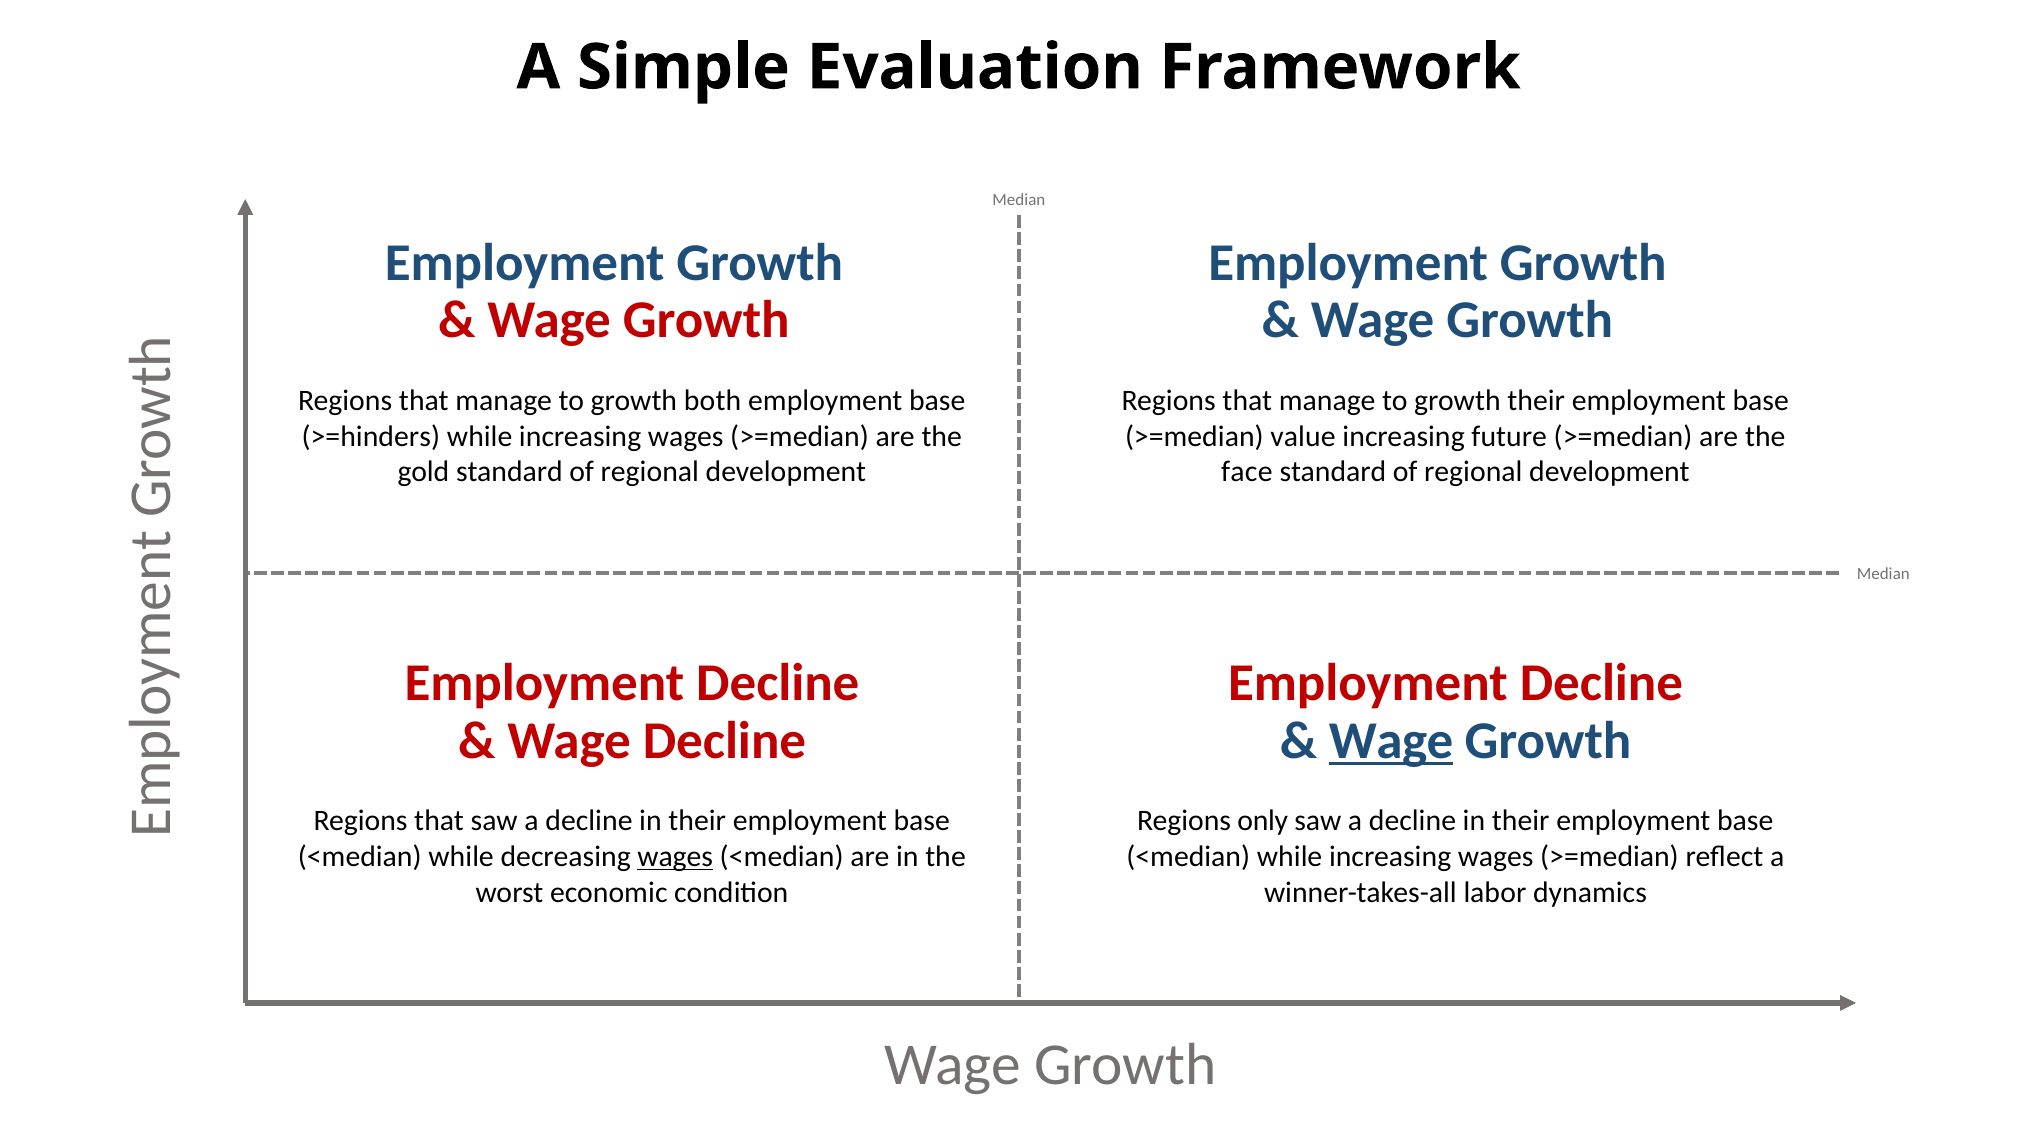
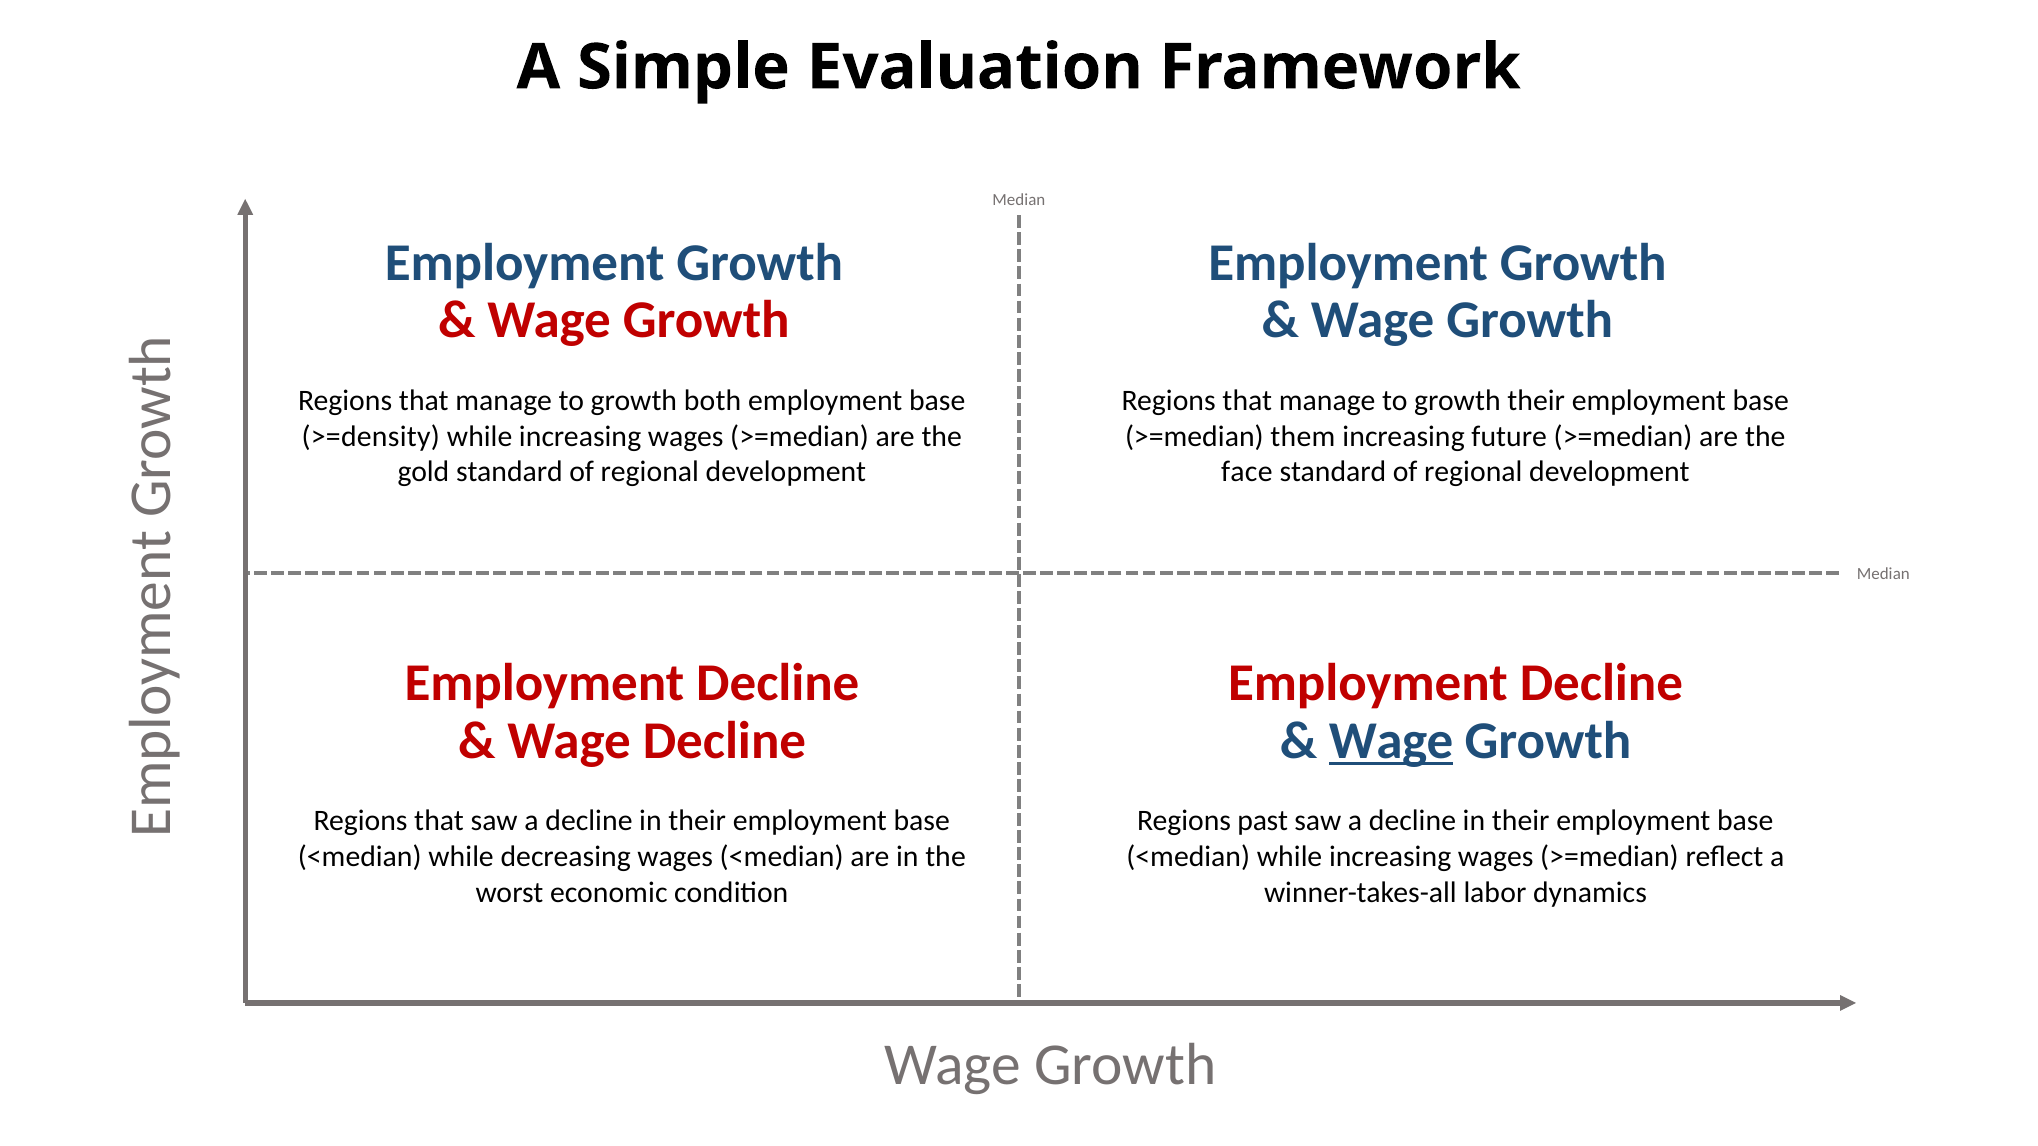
>=hinders: >=hinders -> >=density (371, 437)
value: value -> them (1303, 437)
only: only -> past (1263, 821)
wages underline: present -> none (675, 857)
